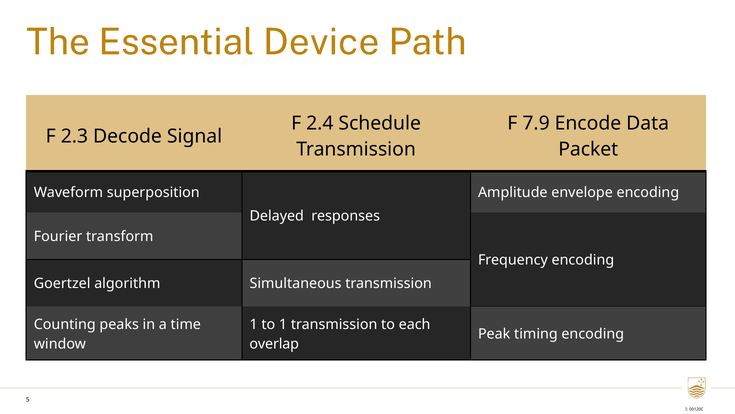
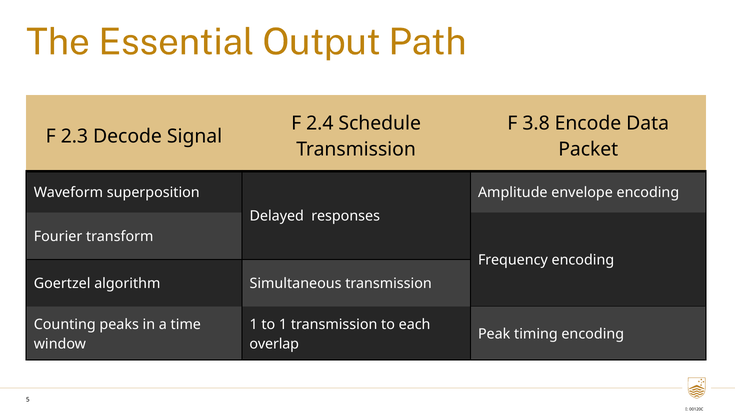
Device: Device -> Output (322, 42)
7.9: 7.9 -> 3.8 (536, 123)
